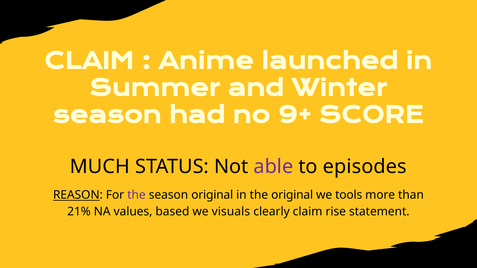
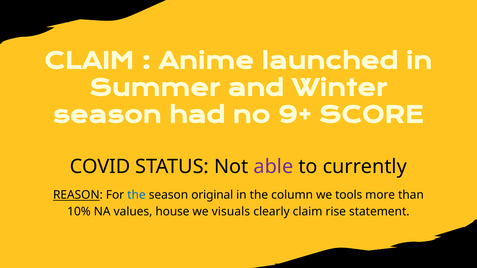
MUCH: MUCH -> COVID (100, 167)
episodes: episodes -> currently (365, 167)
the colour: purple -> blue (136, 195)
the original: original -> column (292, 195)
21%: 21% -> 10% (79, 212)
based: based -> house (172, 212)
